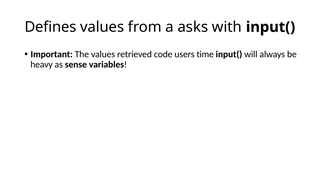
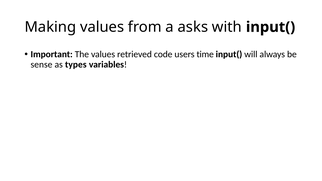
Defines: Defines -> Making (50, 27)
heavy: heavy -> sense (41, 65)
sense: sense -> types (76, 65)
